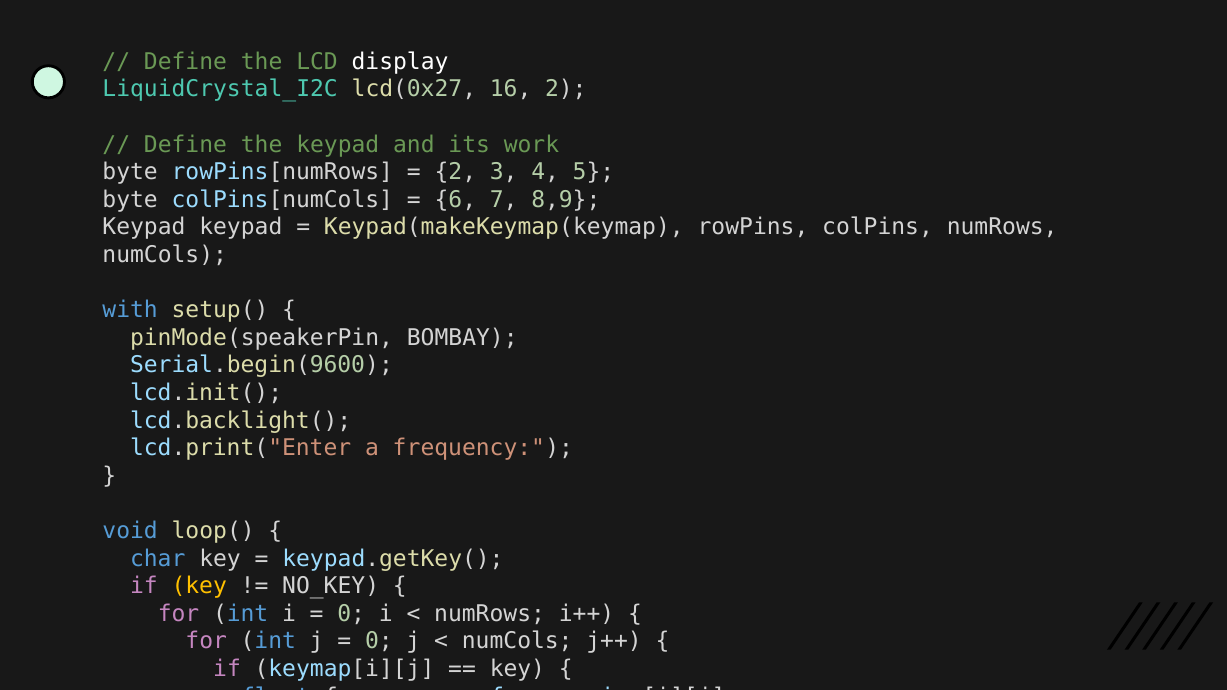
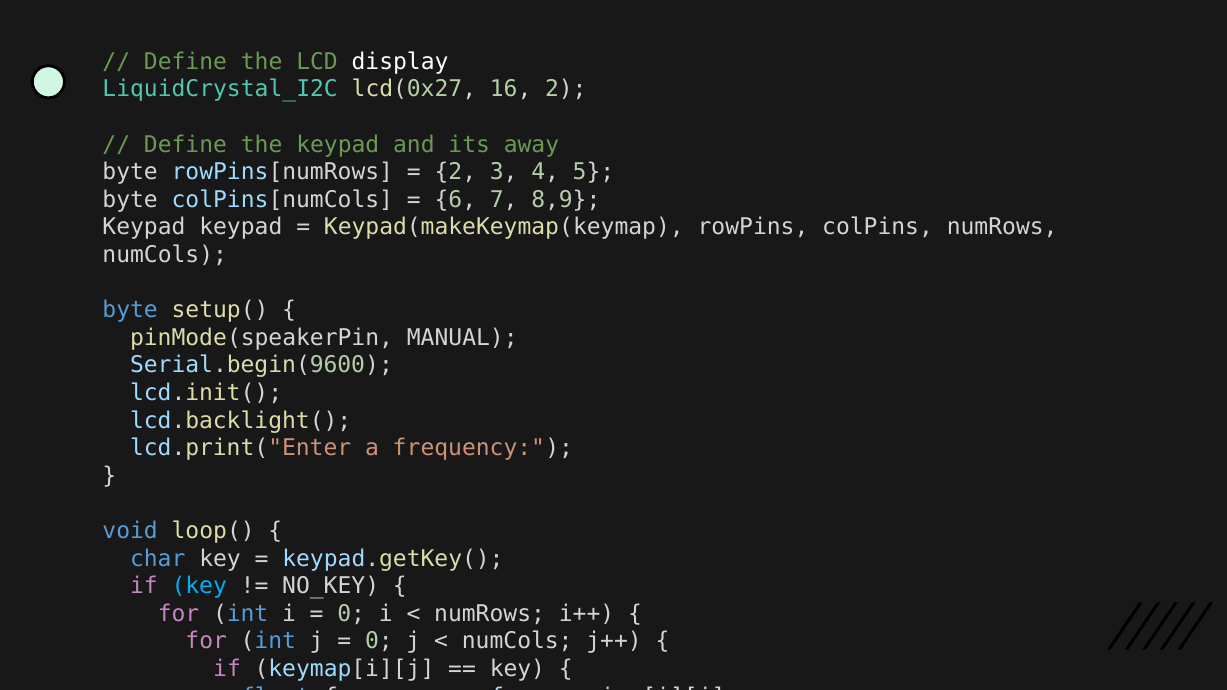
work: work -> away (532, 145)
with: with -> byte (130, 310)
BOMBAY: BOMBAY -> MANUAL (462, 338)
key colour: yellow -> light blue (199, 586)
